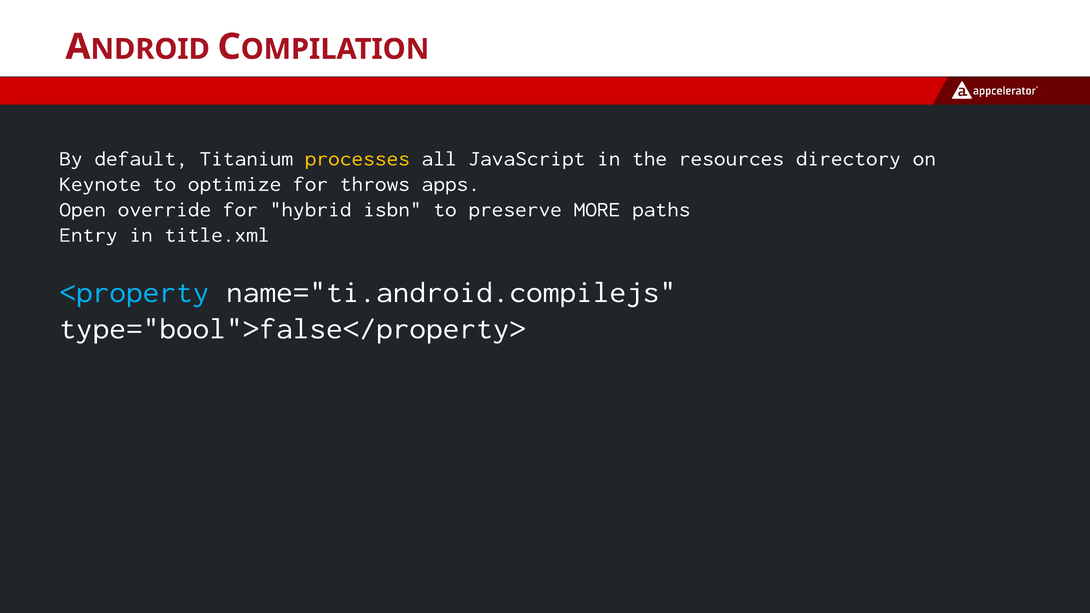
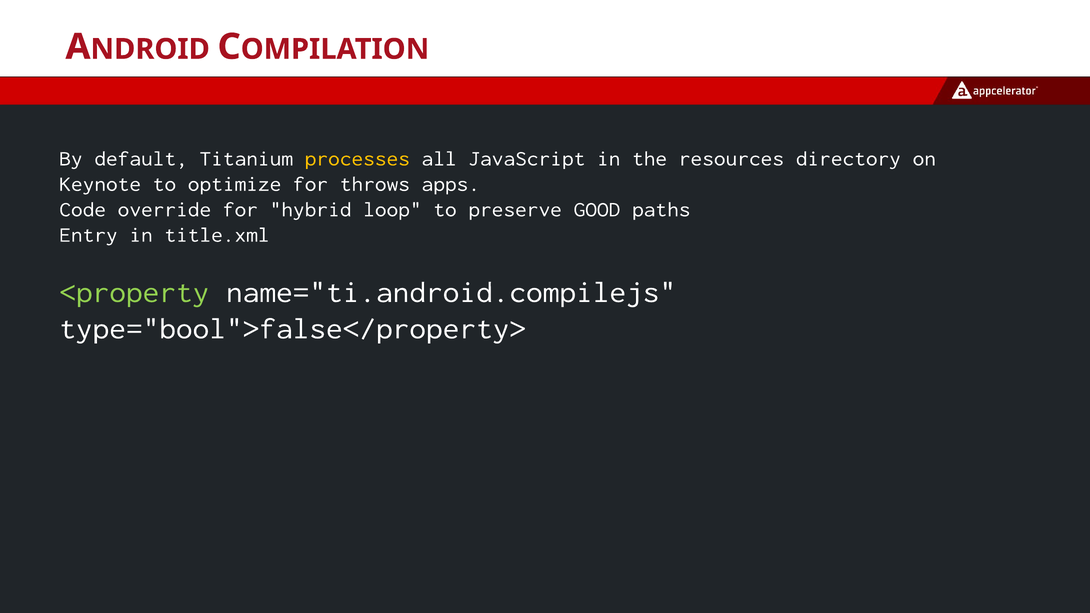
Open: Open -> Code (83, 209)
isbn: isbn -> loop (392, 209)
MORE: MORE -> GOOD (597, 209)
<property colour: light blue -> light green (134, 292)
